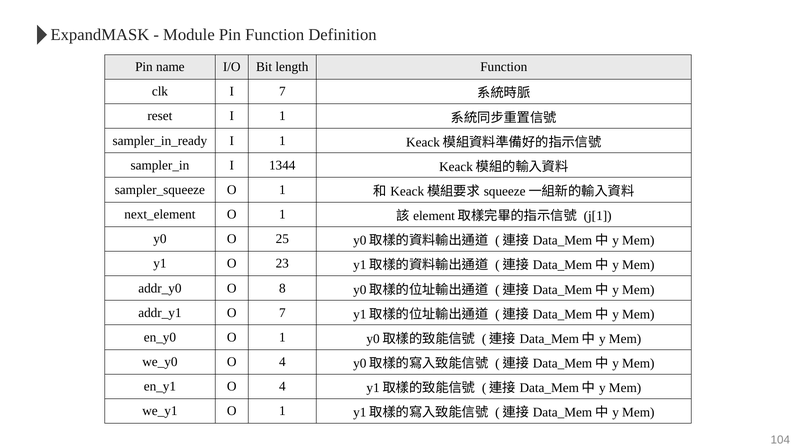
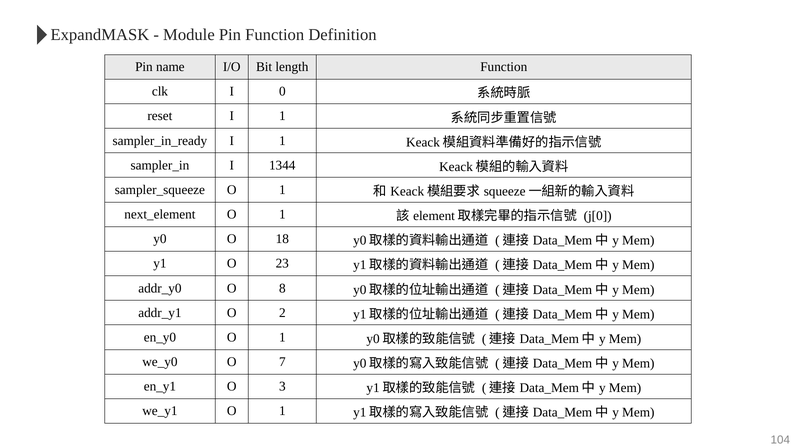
I 7: 7 -> 0 (282, 91)
j[1: j[1 -> j[0 (598, 216)
25: 25 -> 18 (282, 239)
O 7: 7 -> 2 (282, 313)
4: 4 -> 7 (282, 362)
4: 4 -> 3 (282, 386)
